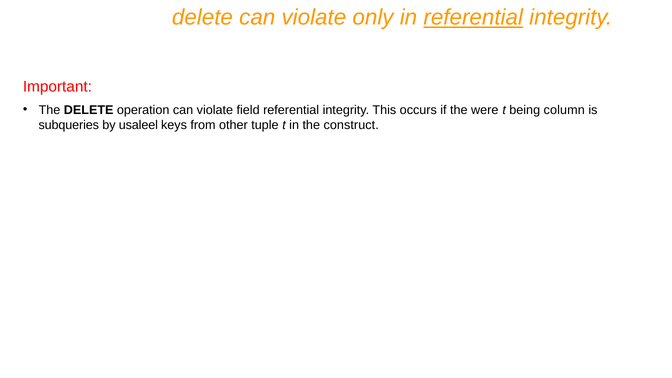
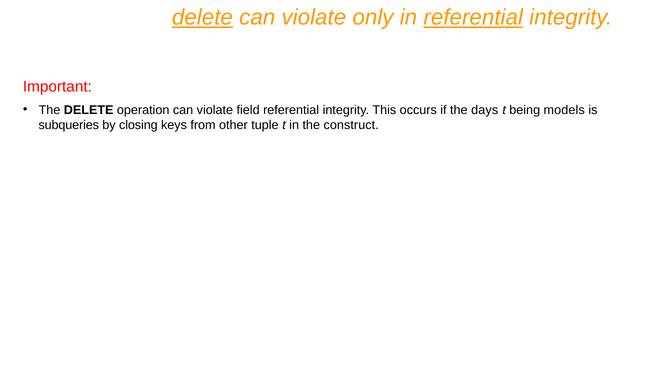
delete underline: none -> present (202, 17)
were: were -> days (485, 110)
column: column -> models (564, 110)
usaleel: usaleel -> closing (138, 125)
